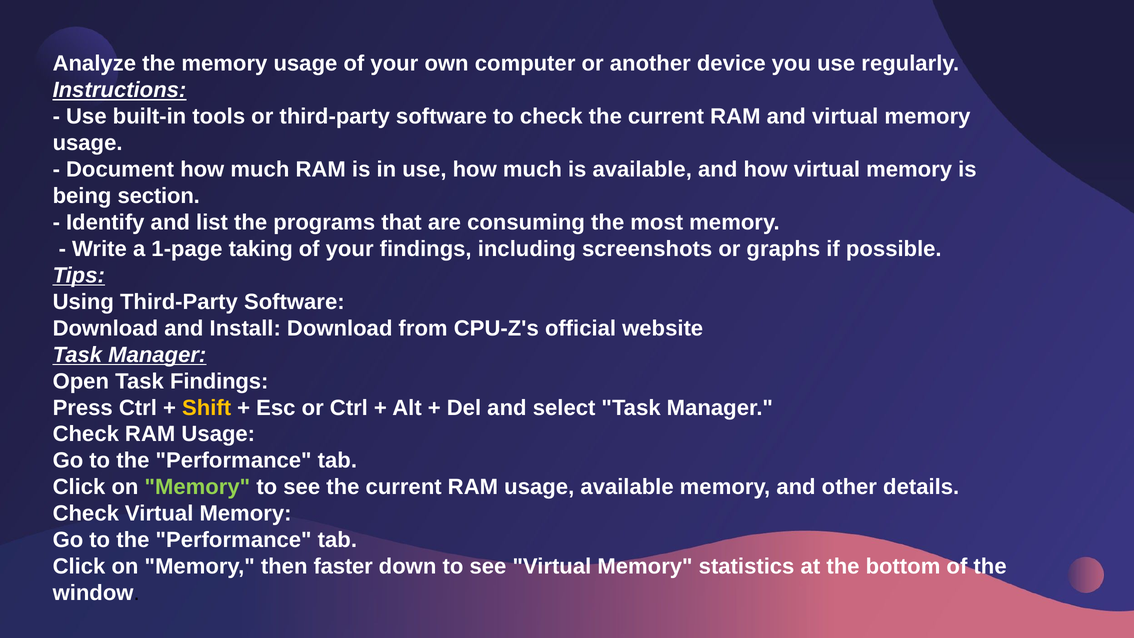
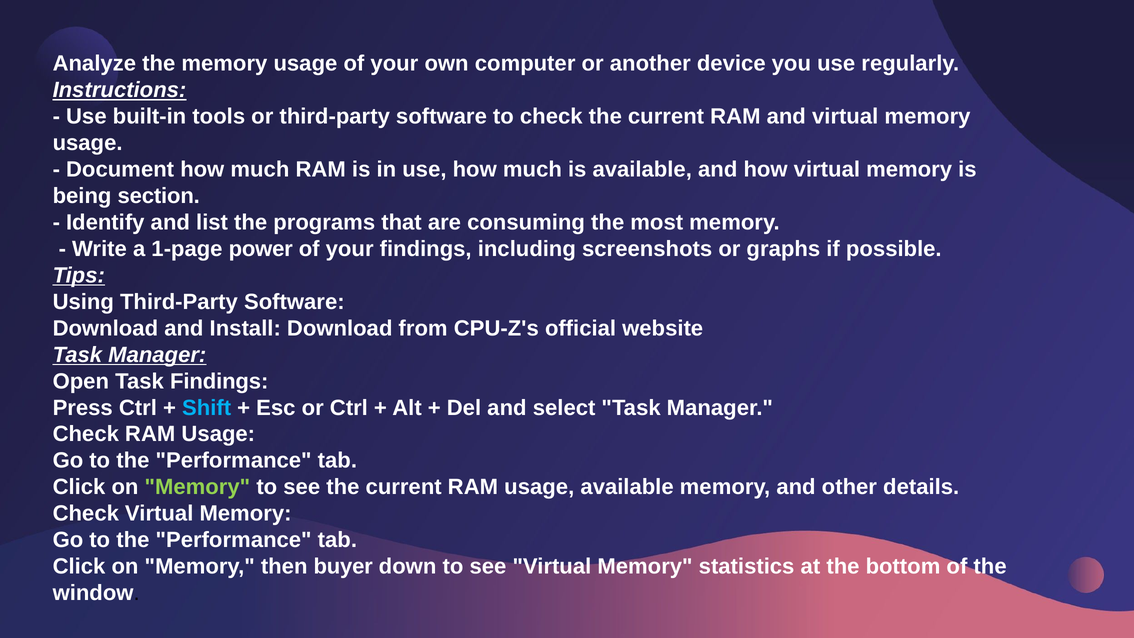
taking: taking -> power (261, 249)
Shift colour: yellow -> light blue (207, 408)
faster: faster -> buyer (343, 567)
